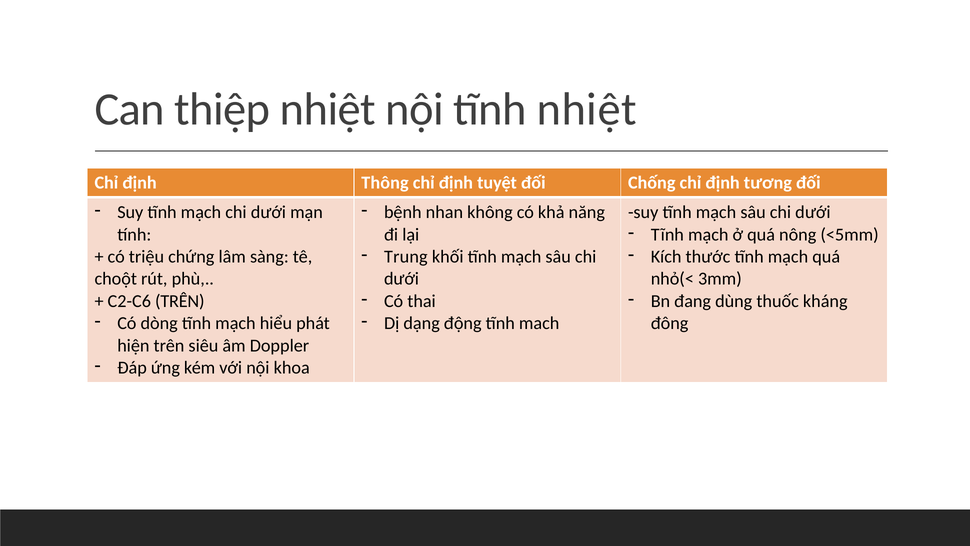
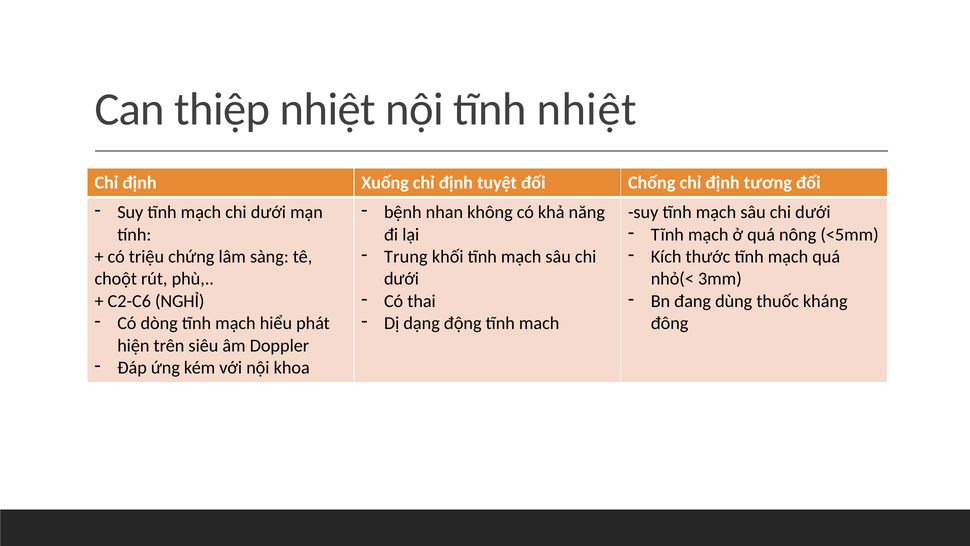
Thông: Thông -> Xuống (385, 183)
C2-C6 TRÊN: TRÊN -> NGHỈ (180, 301)
